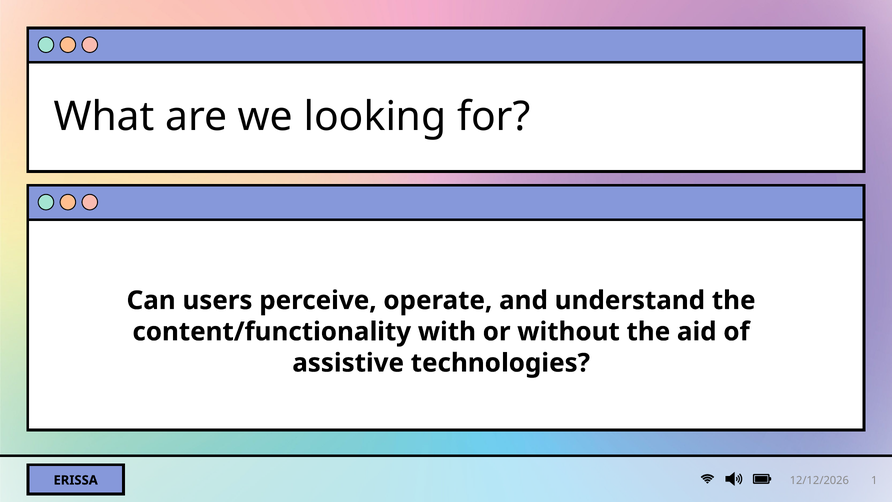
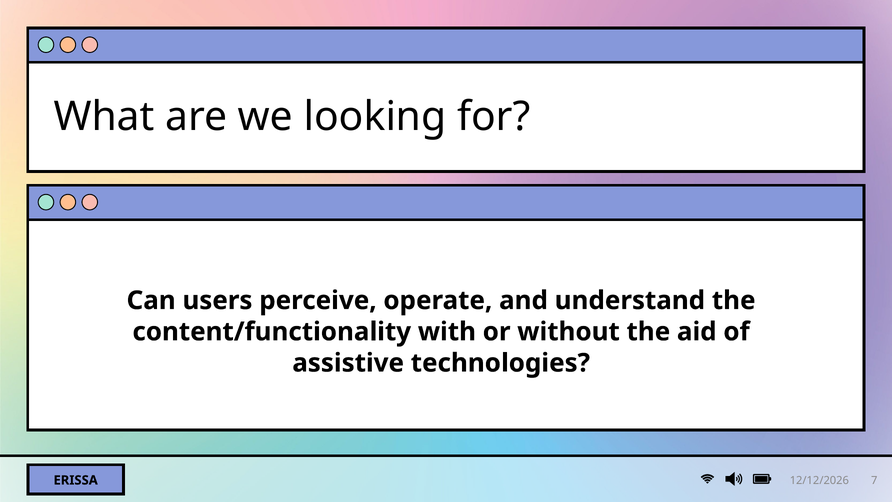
1: 1 -> 7 (874, 480)
